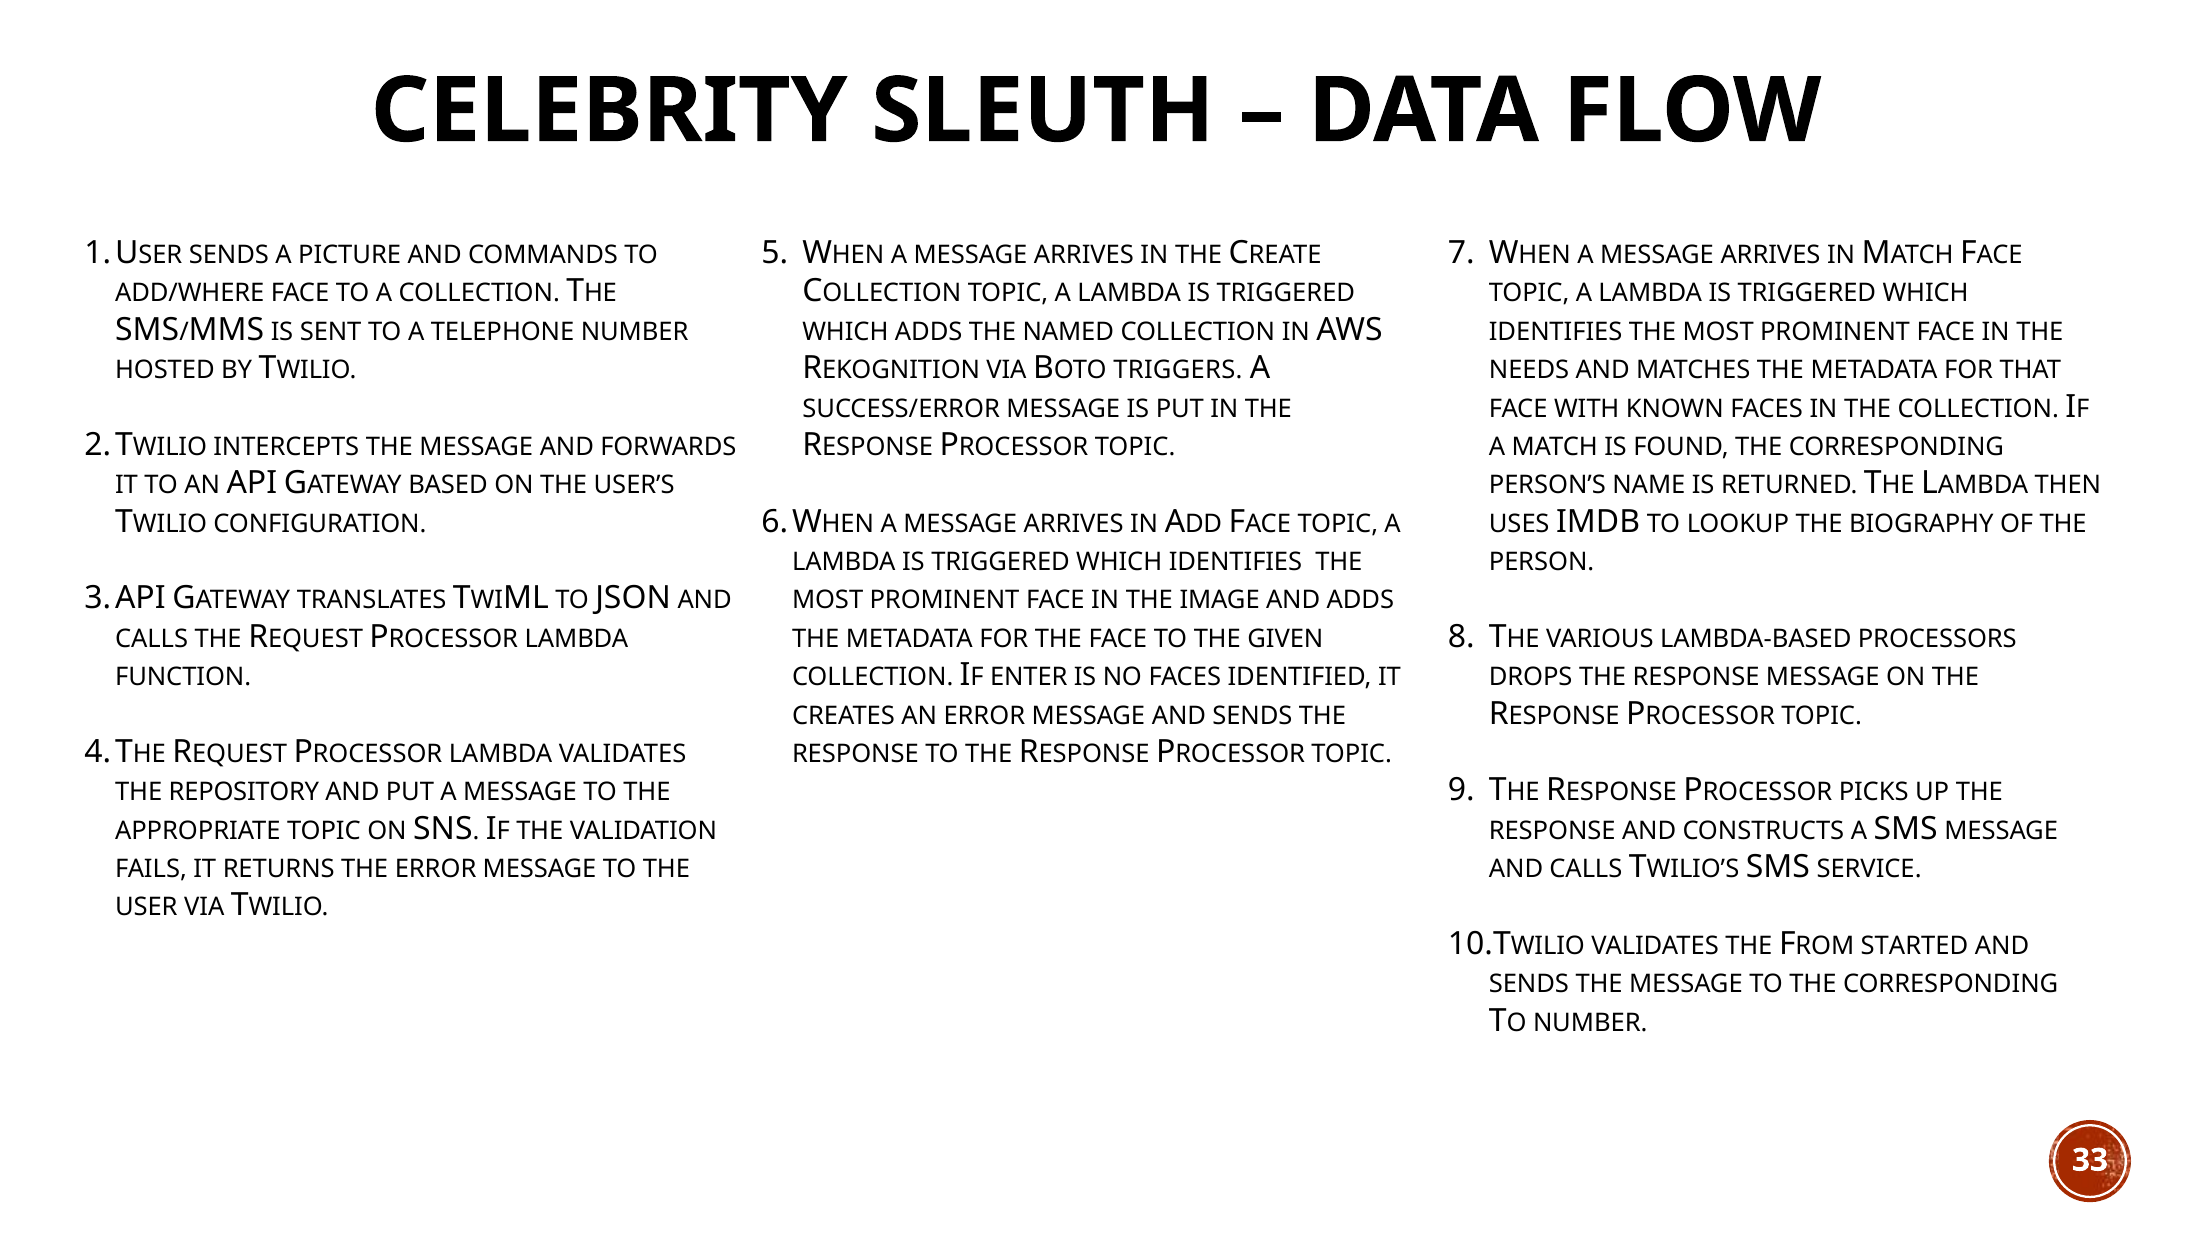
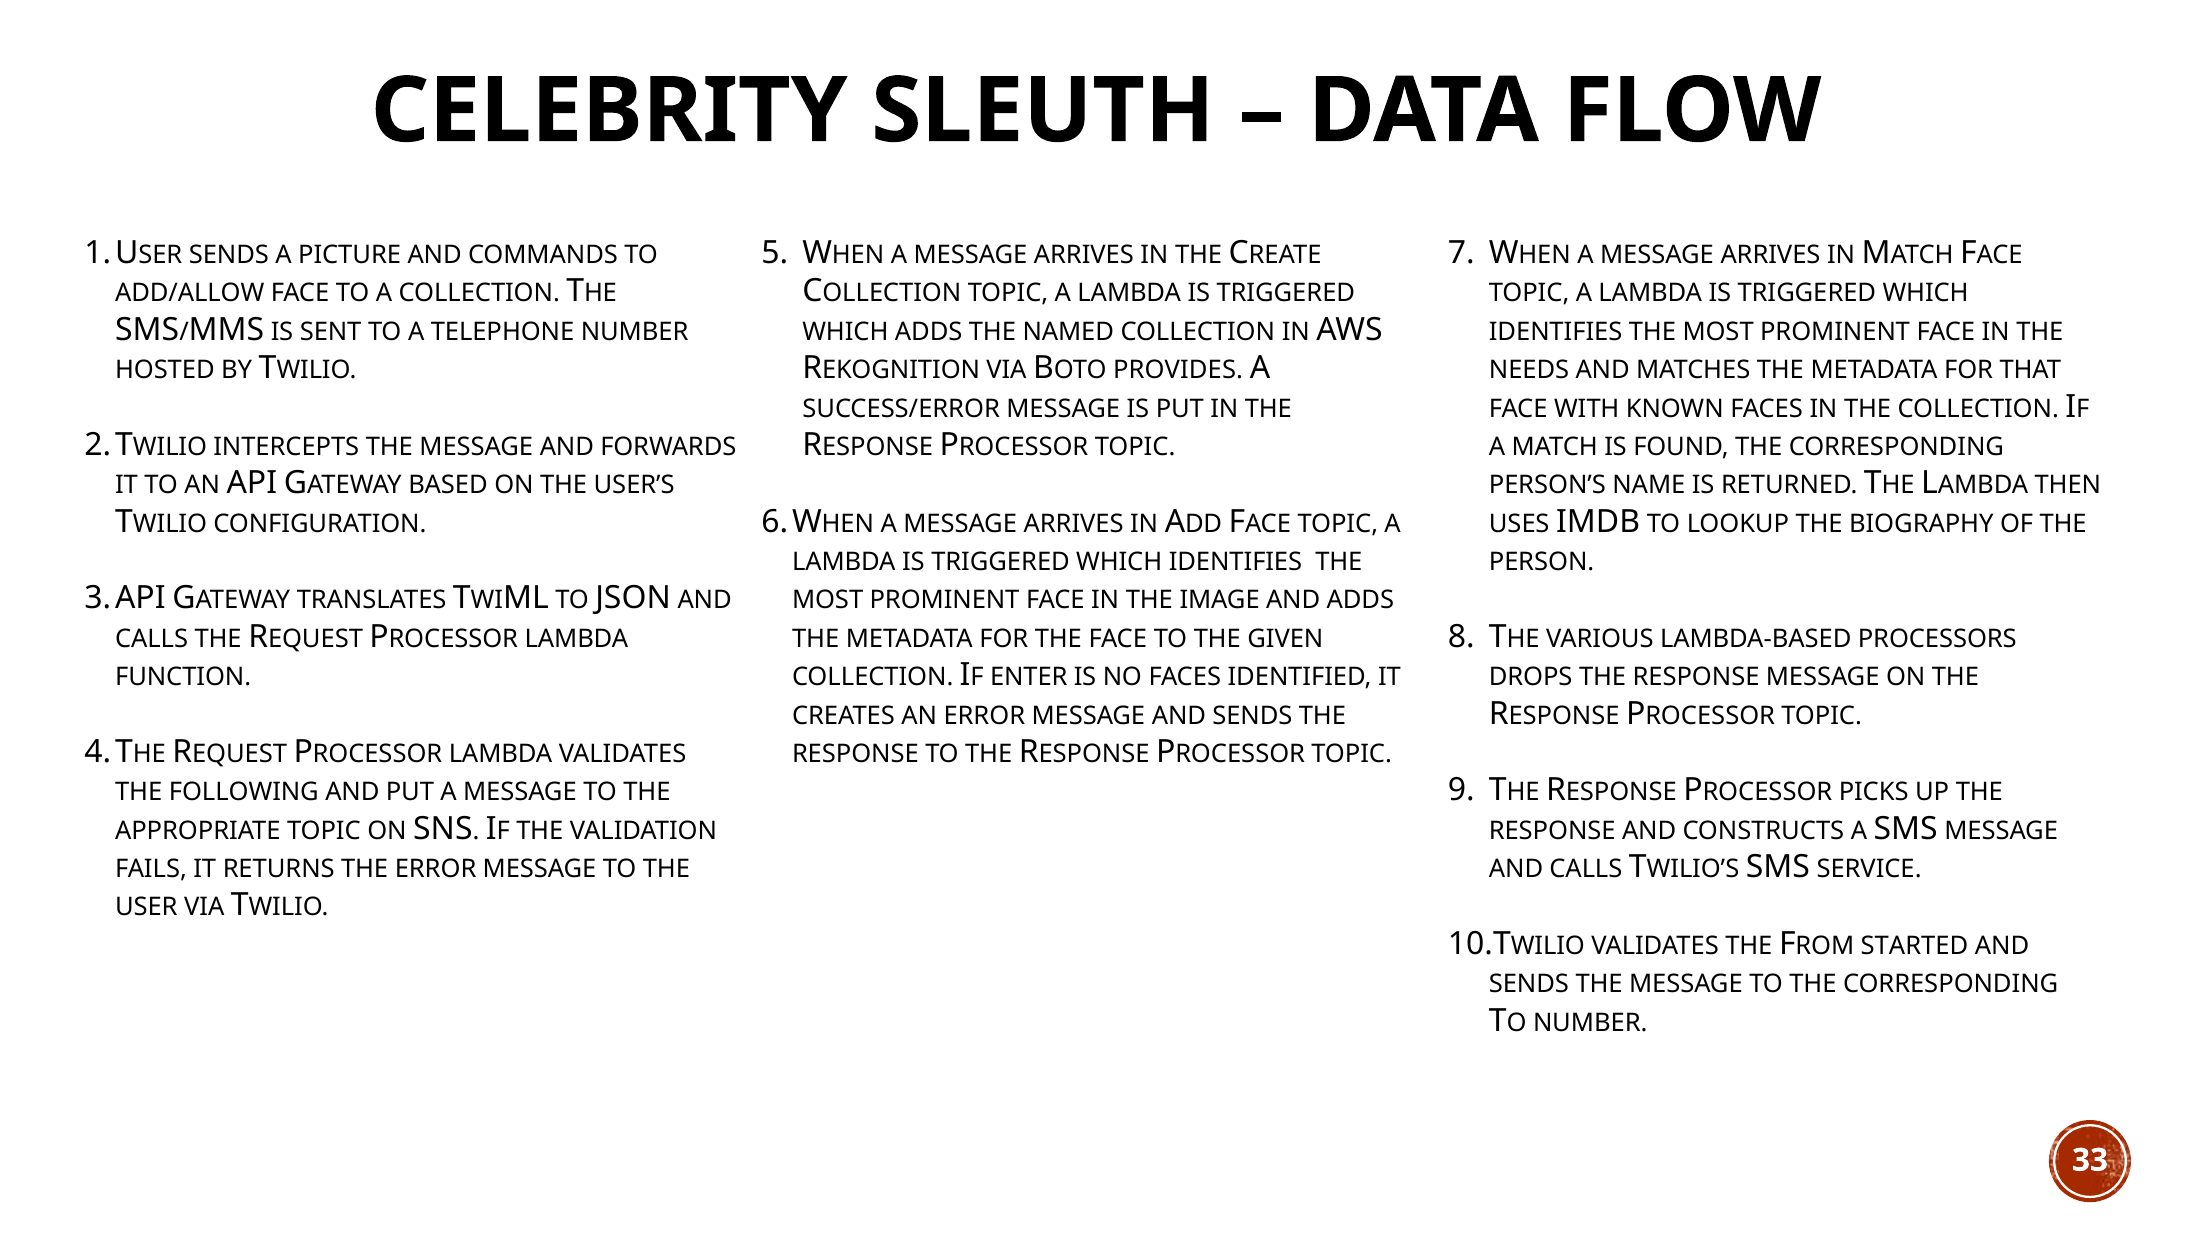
ADD/WHERE: ADD/WHERE -> ADD/ALLOW (190, 293)
TRIGGERS: TRIGGERS -> PROVIDES (1178, 370)
REPOSITORY: REPOSITORY -> FOLLOWING (244, 792)
